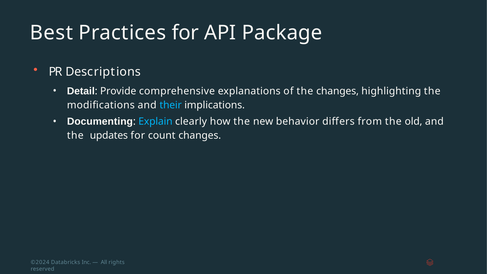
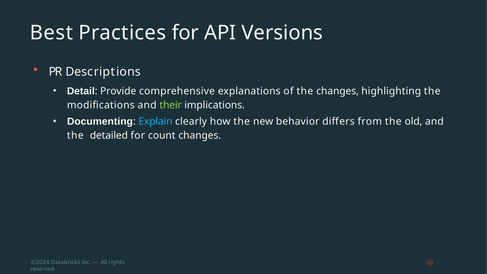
Package: Package -> Versions (282, 33)
their colour: light blue -> light green (171, 105)
updates: updates -> detailed (109, 135)
